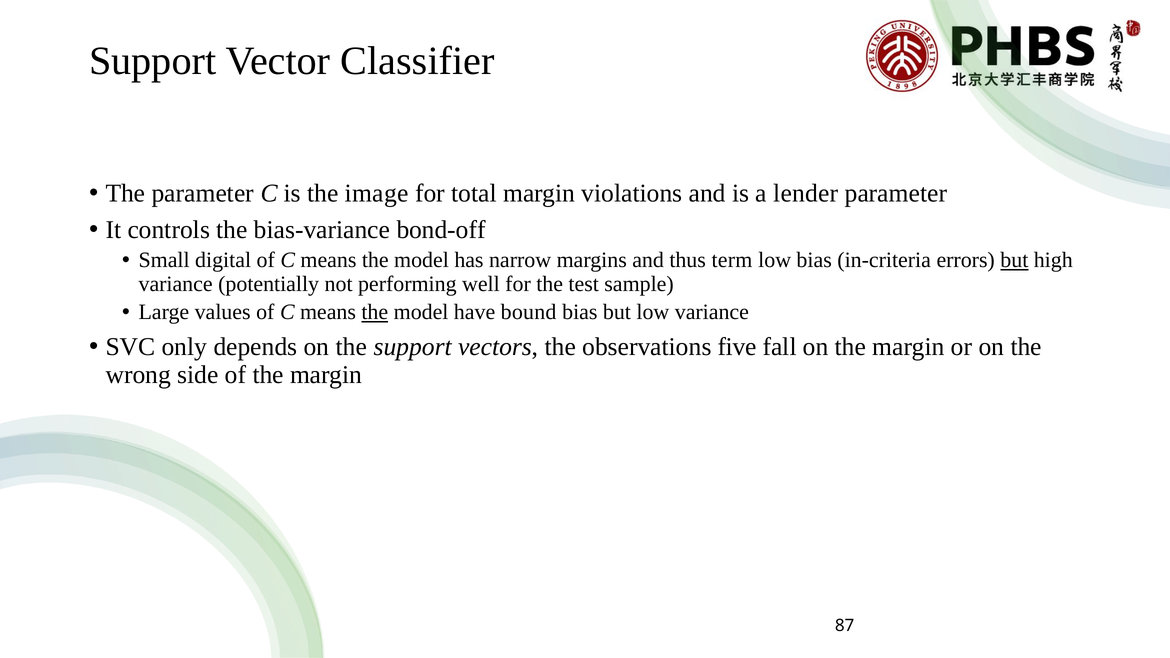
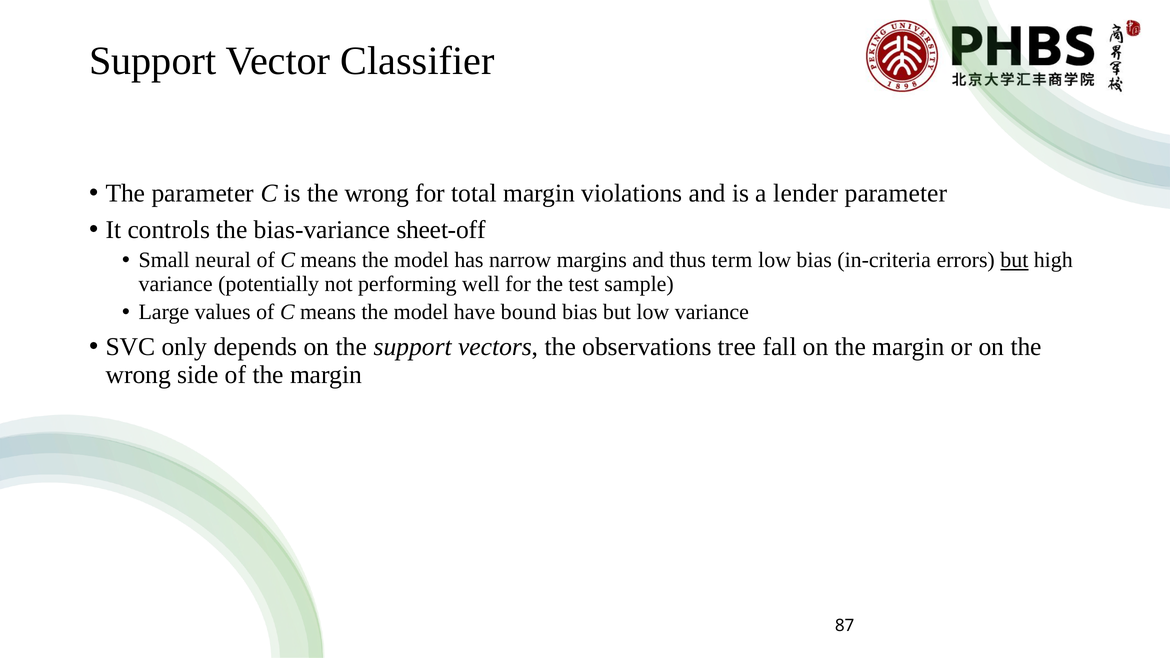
is the image: image -> wrong (377, 193)
bond-off: bond-off -> sheet-off (441, 230)
digital: digital -> neural (223, 260)
the underline: present -> none (375, 312)
five: five -> tree (737, 347)
